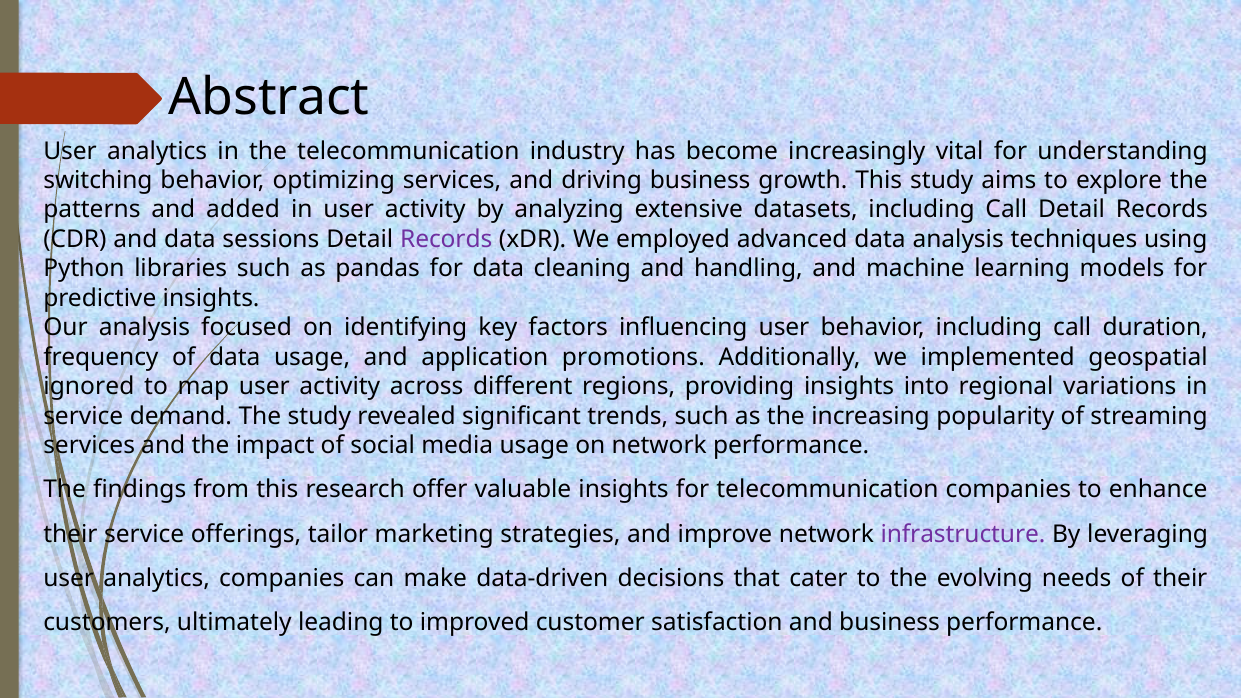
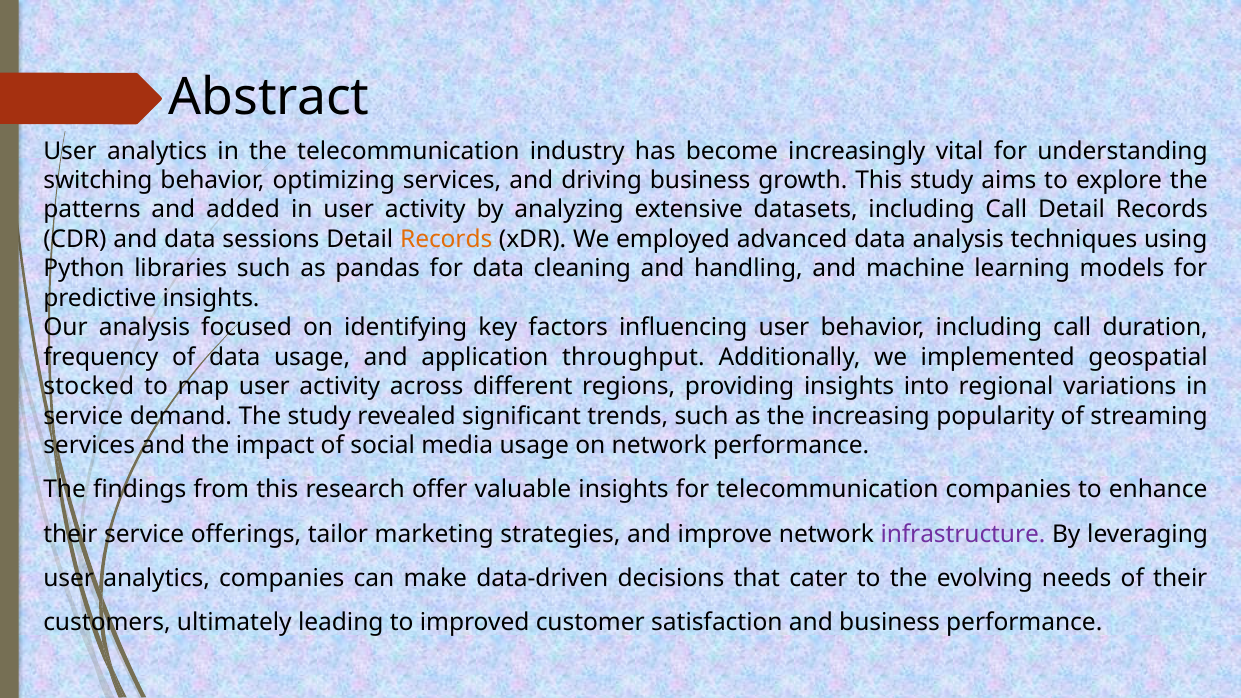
Records colour: purple -> orange (446, 239)
promotions: promotions -> throughput (633, 357)
ignored: ignored -> stocked (89, 387)
